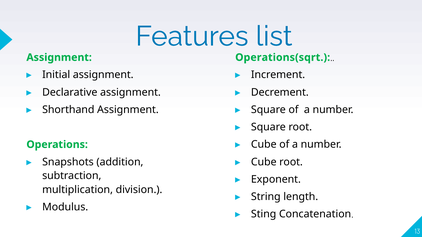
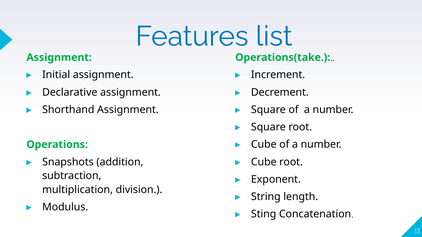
Operations(sqrt: Operations(sqrt -> Operations(take (283, 57)
